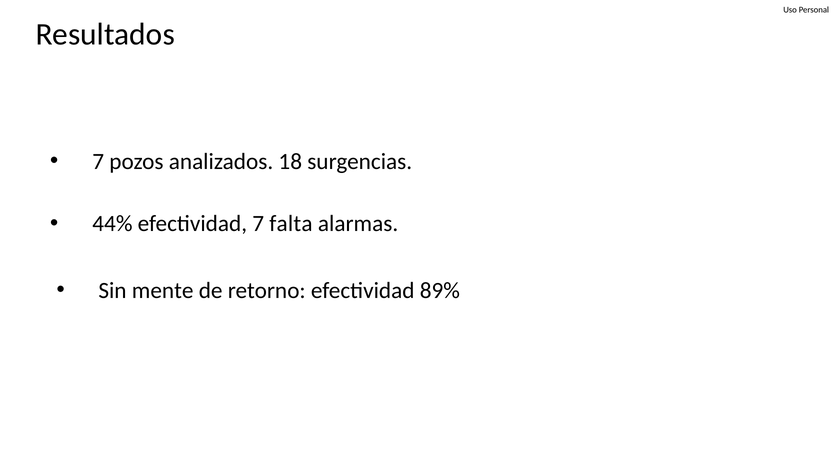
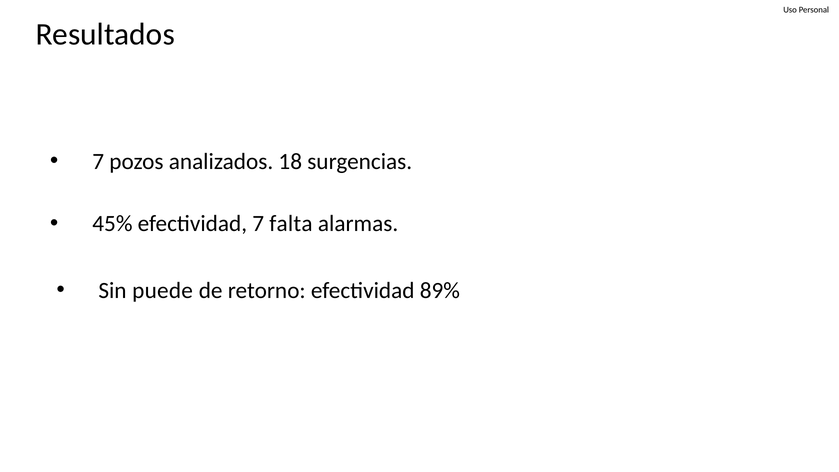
44%: 44% -> 45% (112, 224)
mente: mente -> puede (163, 290)
